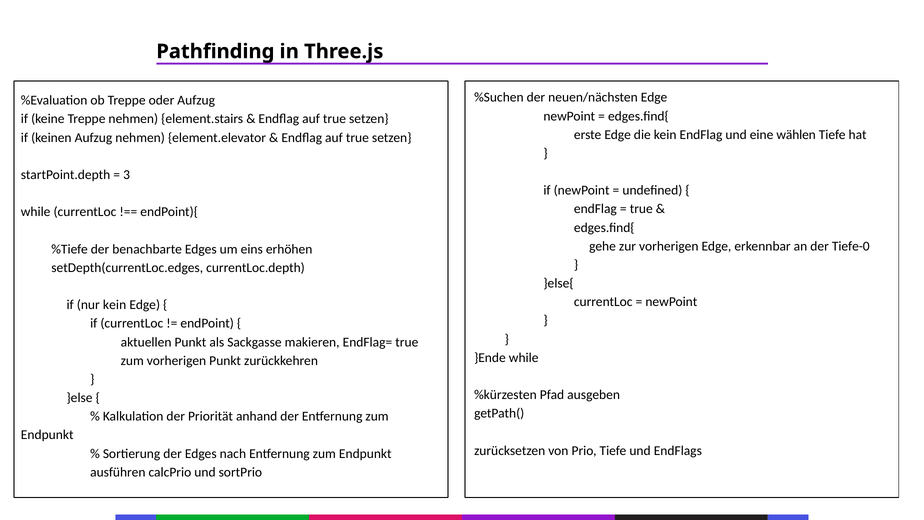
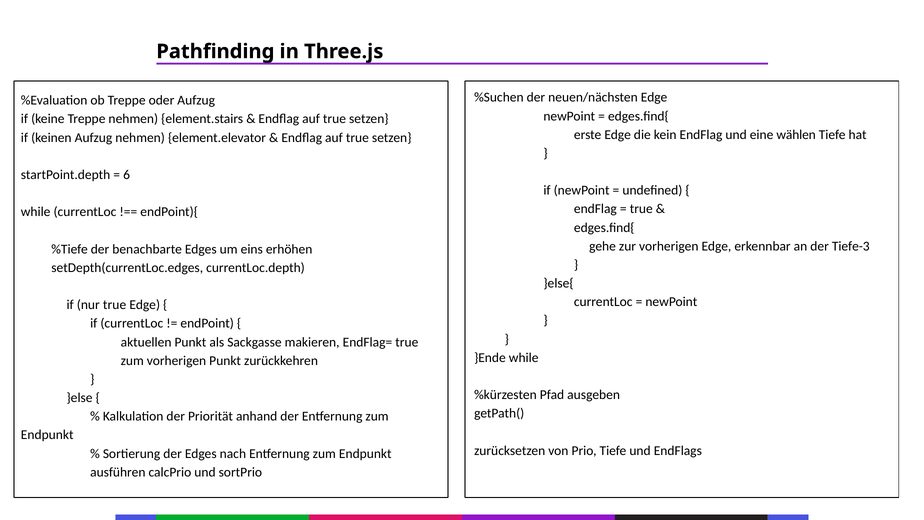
3: 3 -> 6 (127, 175)
Tiefe-0: Tiefe-0 -> Tiefe-3 (851, 246)
nur kein: kein -> true (115, 305)
